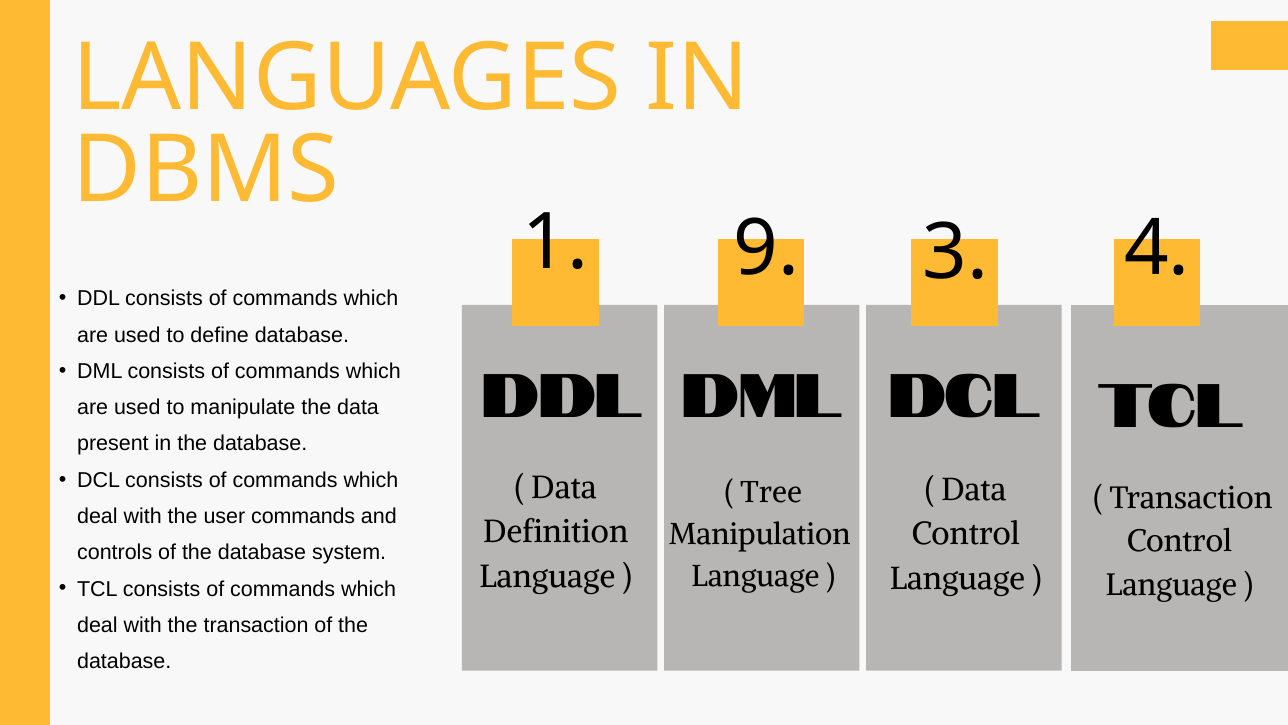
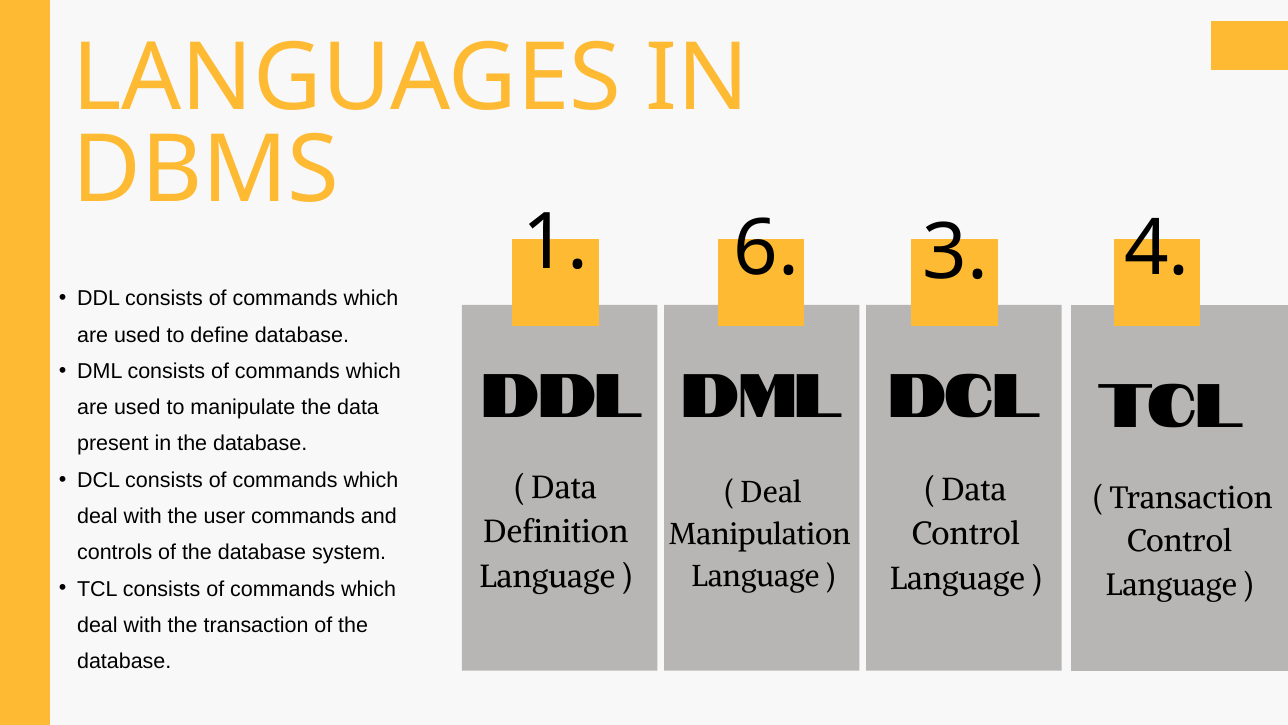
9: 9 -> 6 (767, 249)
Tree: Tree -> Deal (771, 492)
